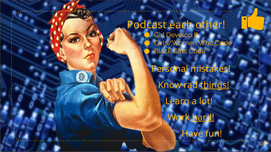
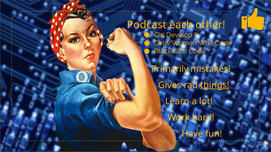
Personal: Personal -> Primarily (170, 69)
Know: Know -> Gives (170, 85)
hard underline: present -> none (203, 118)
